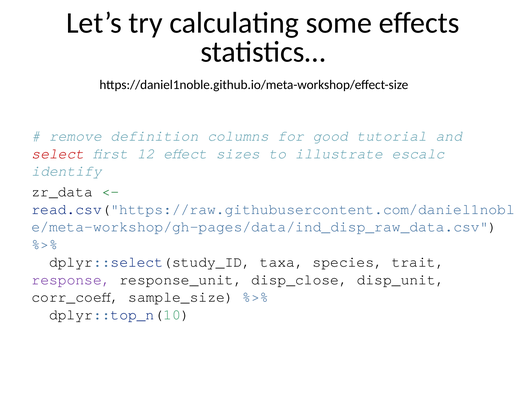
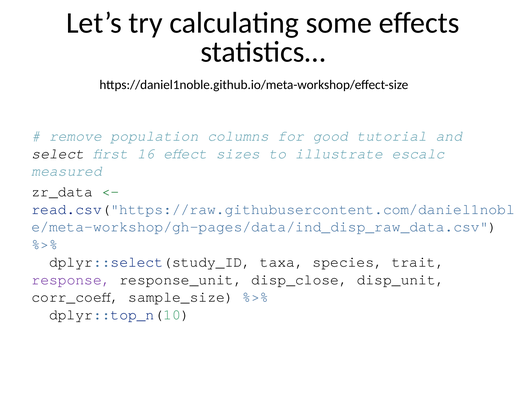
definition: definition -> population (155, 136)
select colour: red -> black (58, 153)
12: 12 -> 16 (146, 153)
identify: identify -> measured (67, 171)
